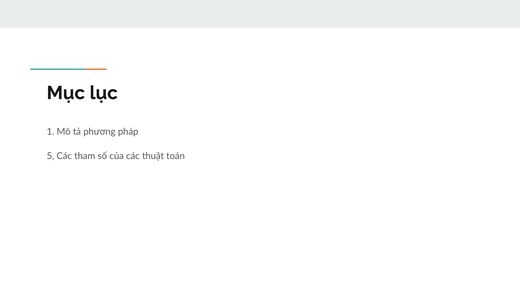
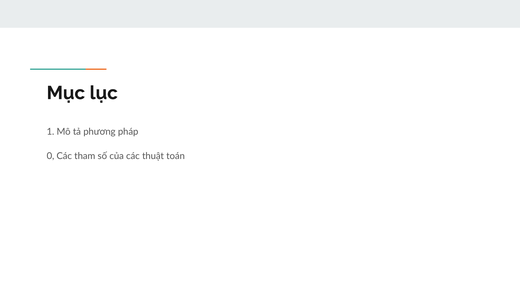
5: 5 -> 0 (50, 156)
